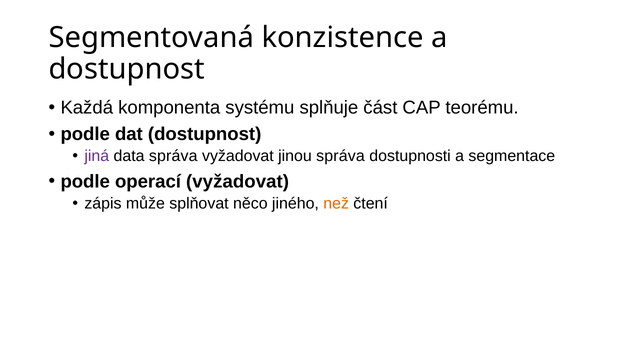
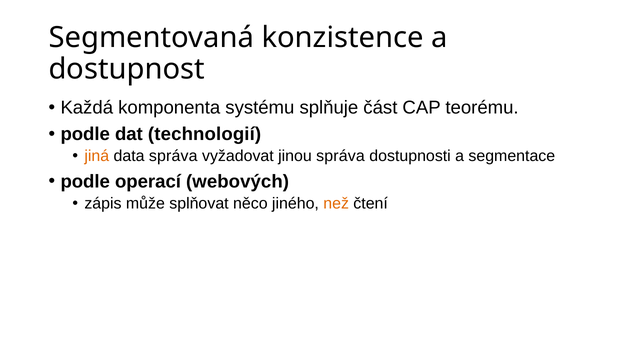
dat dostupnost: dostupnost -> technologií (205, 134)
jiná colour: purple -> orange (97, 156)
operací vyžadovat: vyžadovat -> webových (238, 182)
